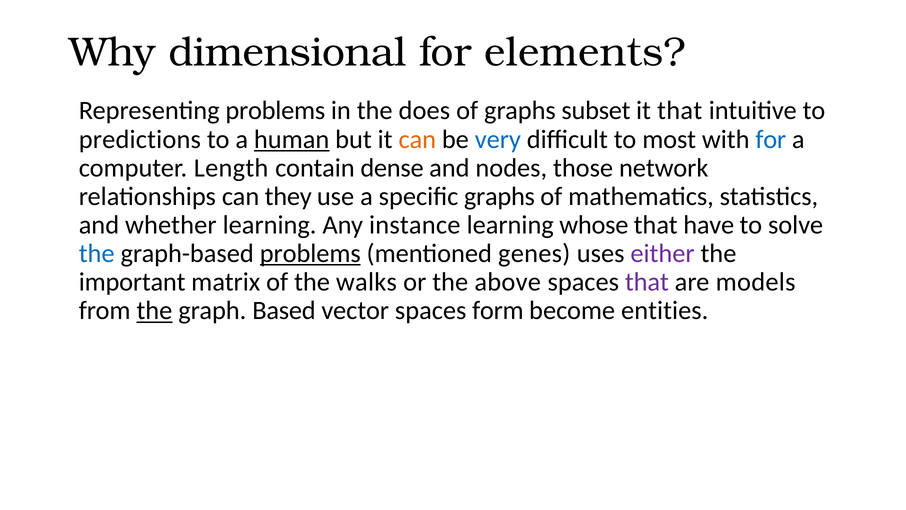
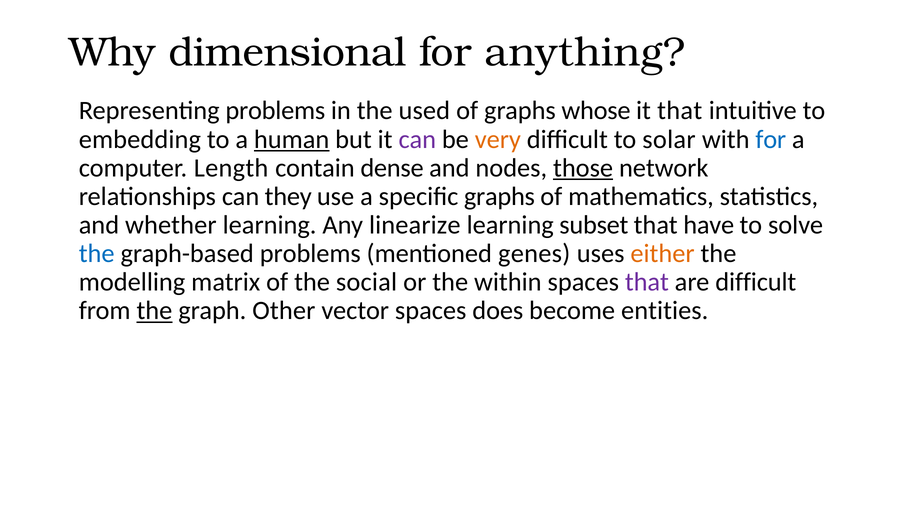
elements: elements -> anything (585, 52)
does: does -> used (424, 111)
subset: subset -> whose (596, 111)
predictions: predictions -> embedding (140, 139)
can colour: orange -> purple (417, 139)
very colour: blue -> orange (498, 139)
most: most -> solar (669, 139)
those underline: none -> present (583, 168)
instance: instance -> linearize (415, 225)
whose: whose -> subset (594, 225)
problems underline: present -> none (310, 253)
either colour: purple -> orange (663, 253)
important: important -> modelling (132, 282)
walks: walks -> social (366, 282)
above: above -> within (508, 282)
are models: models -> difficult (756, 282)
Based: Based -> Other (284, 310)
form: form -> does (498, 310)
